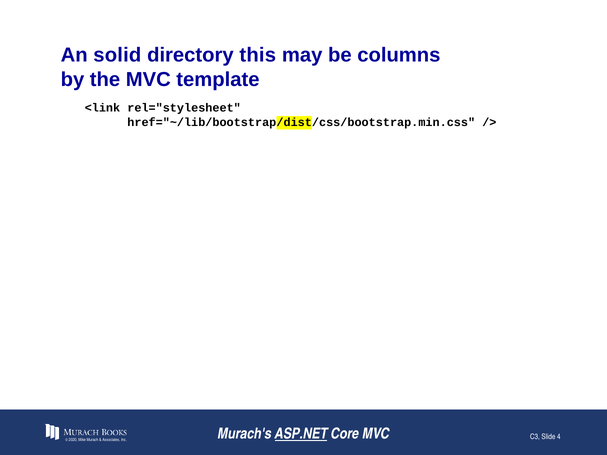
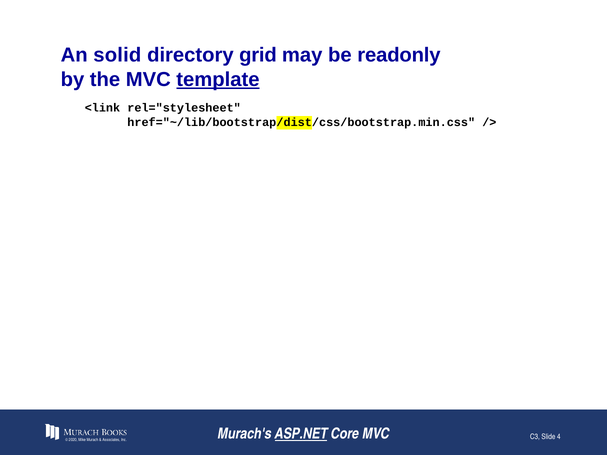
this: this -> grid (258, 55)
columns: columns -> readonly (399, 55)
template underline: none -> present (218, 80)
